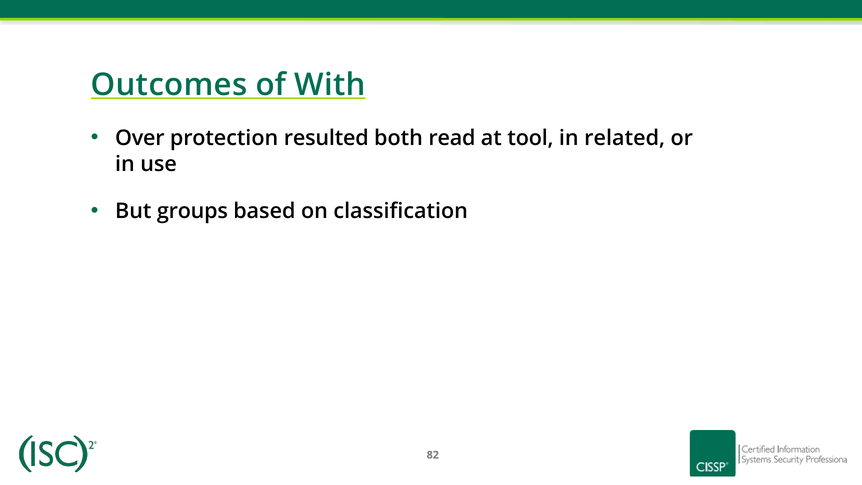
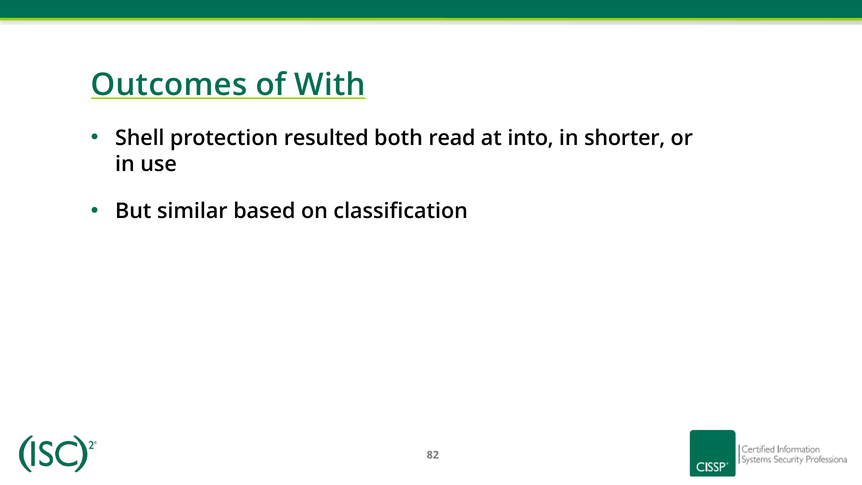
Over: Over -> Shell (140, 138)
tool: tool -> into (530, 138)
related: related -> shorter (625, 138)
groups: groups -> similar (192, 211)
